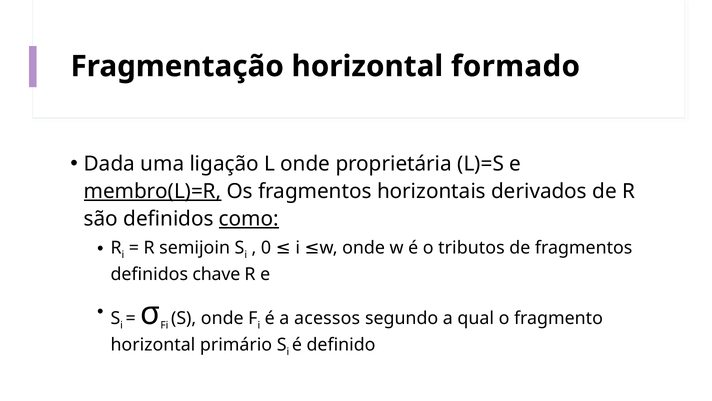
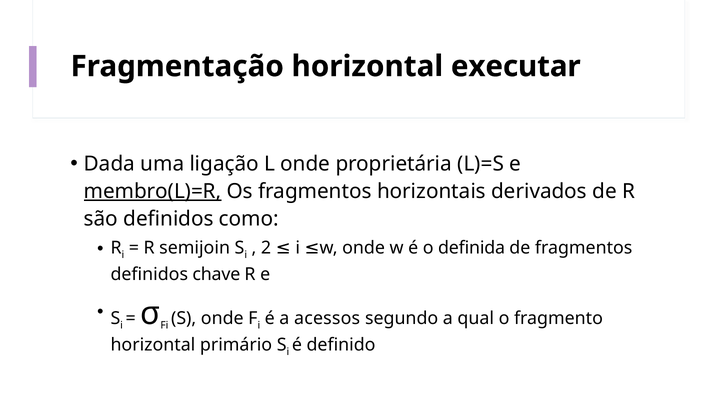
formado: formado -> executar (516, 66)
como underline: present -> none (249, 219)
0: 0 -> 2 (266, 248)
tributos: tributos -> definida (472, 248)
